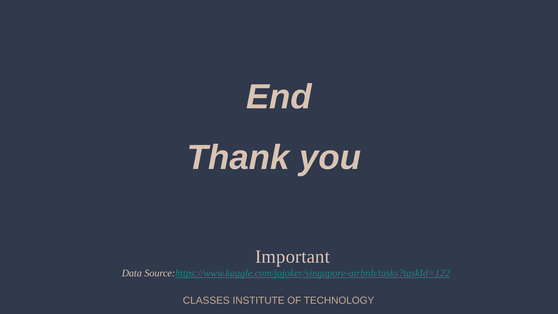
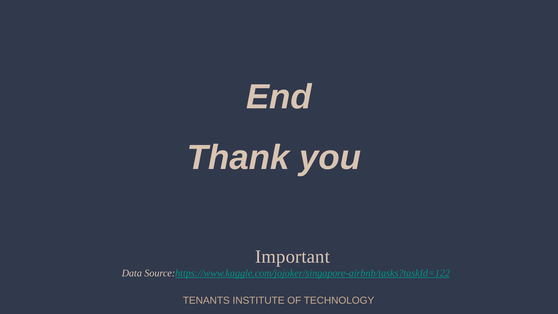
CLASSES: CLASSES -> TENANTS (206, 300)
